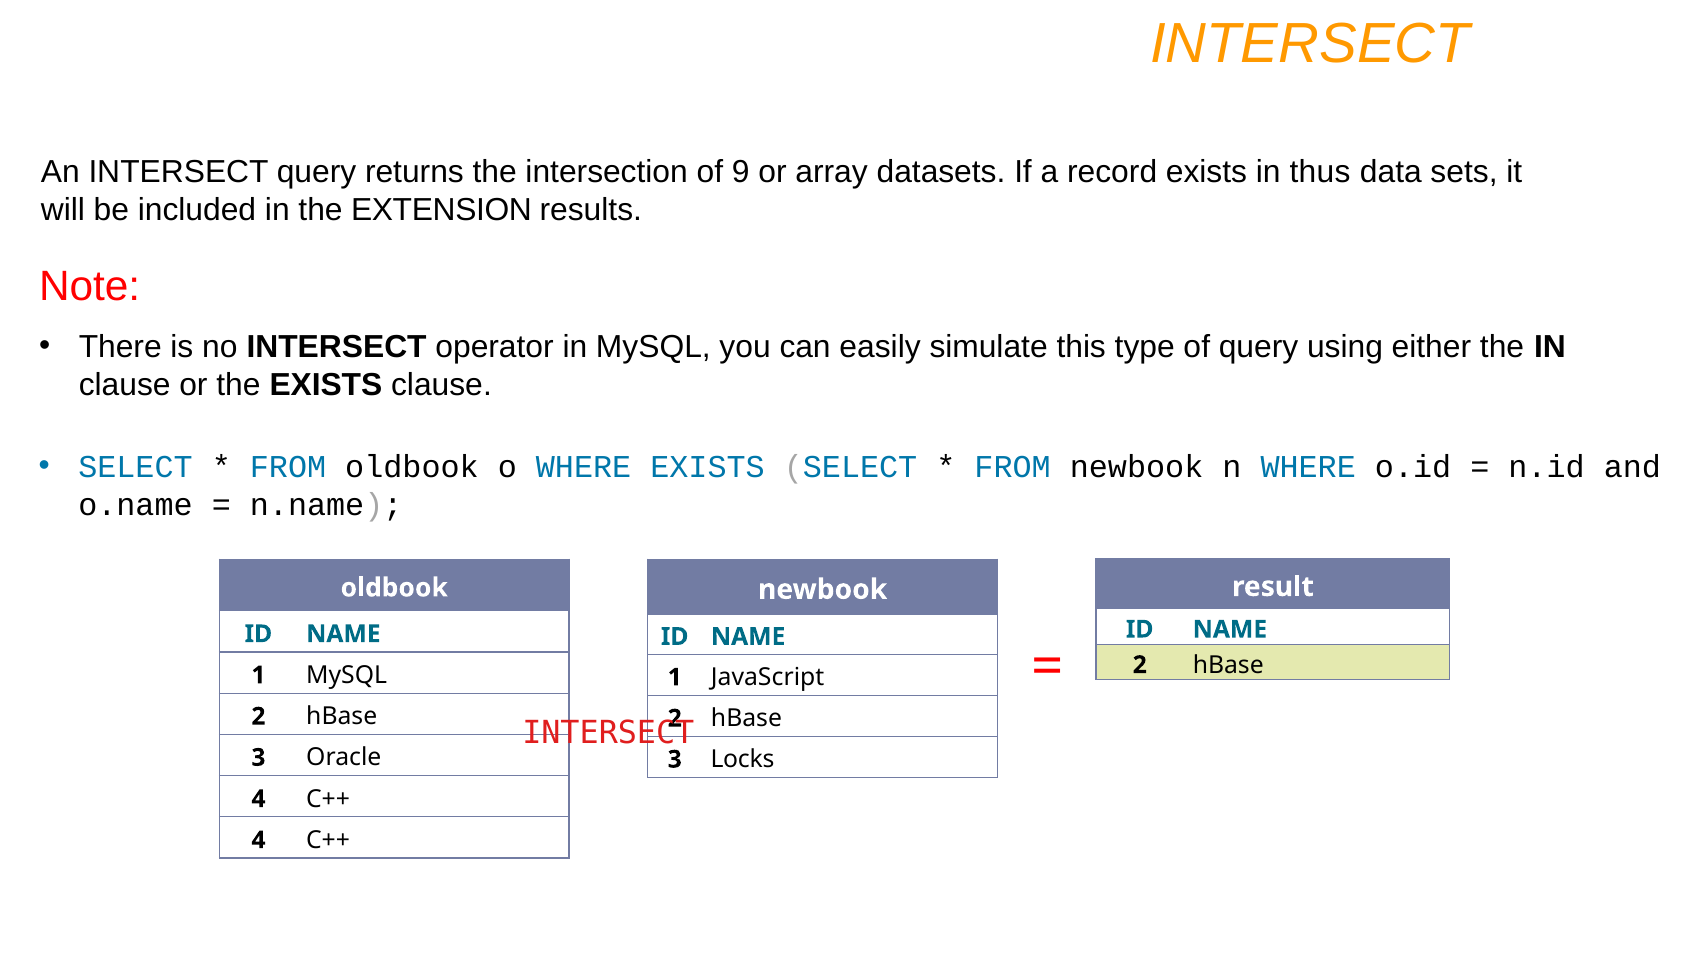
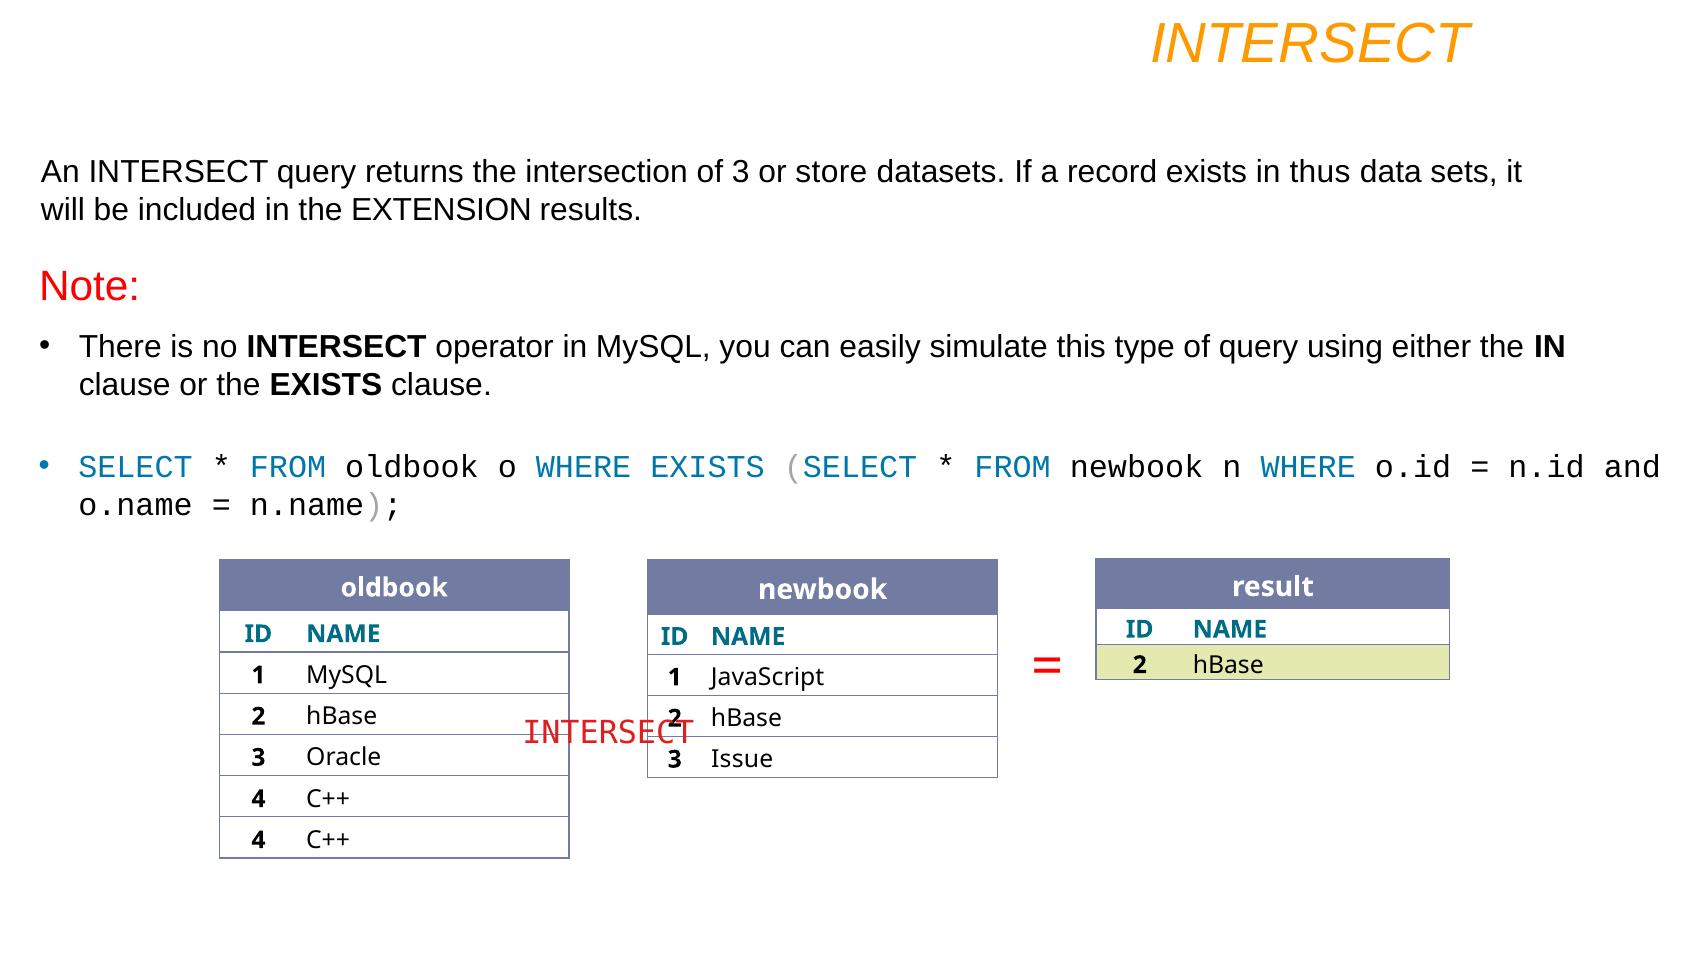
of 9: 9 -> 3 (741, 172)
array: array -> store (831, 172)
Locks: Locks -> Issue (742, 759)
